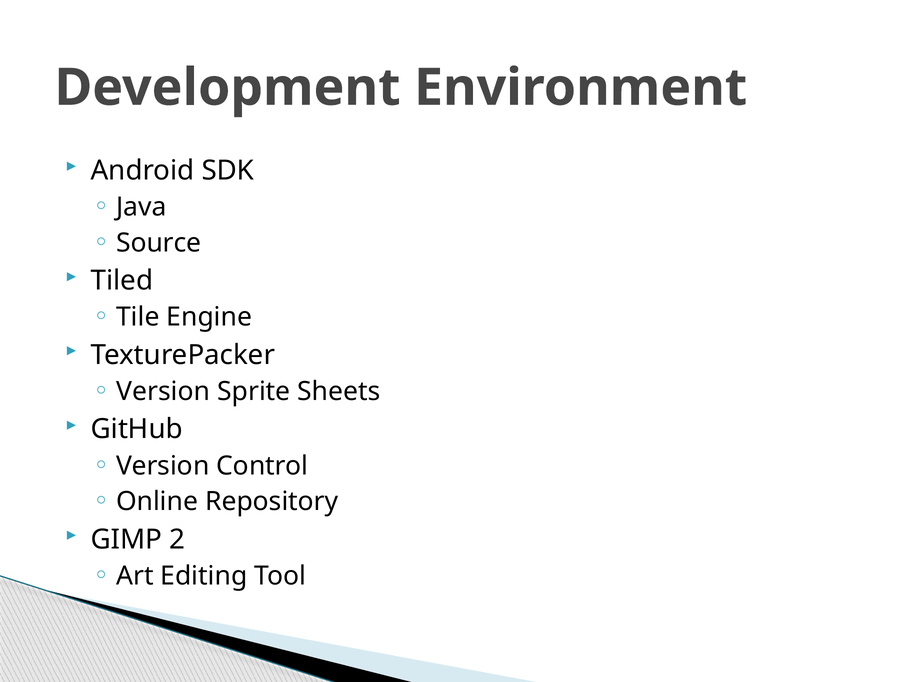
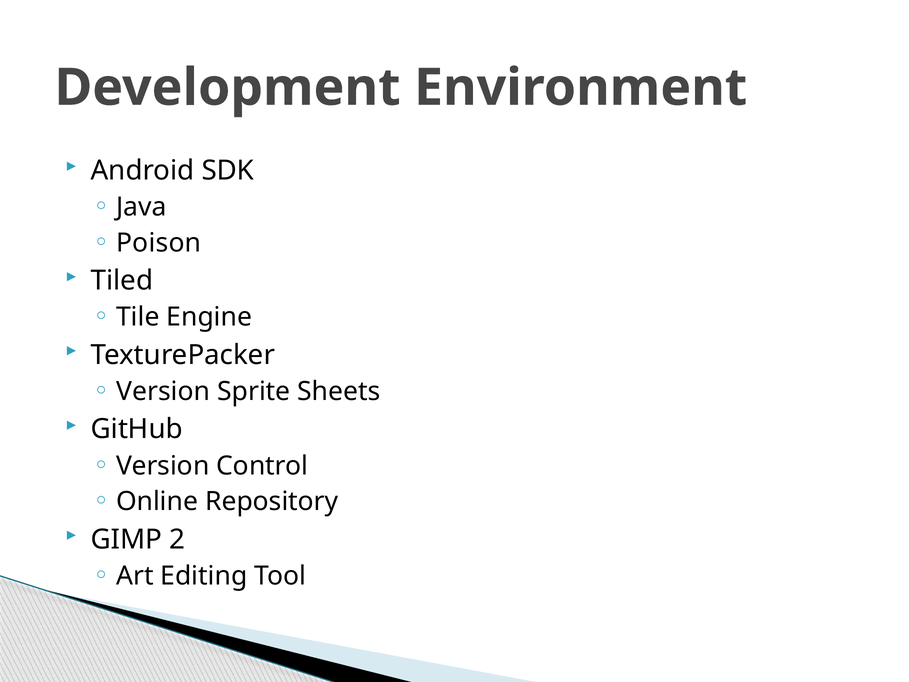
Source: Source -> Poison (159, 243)
